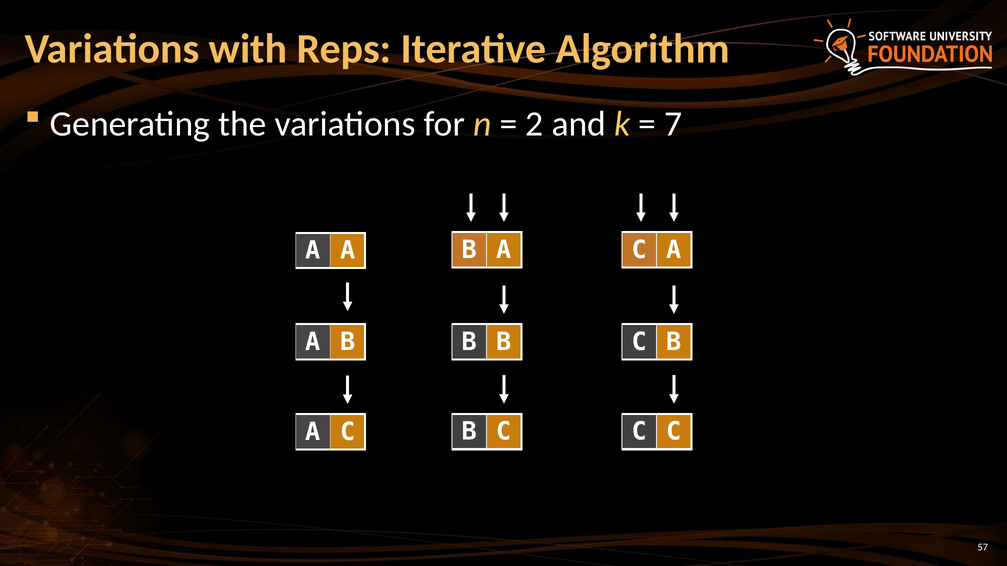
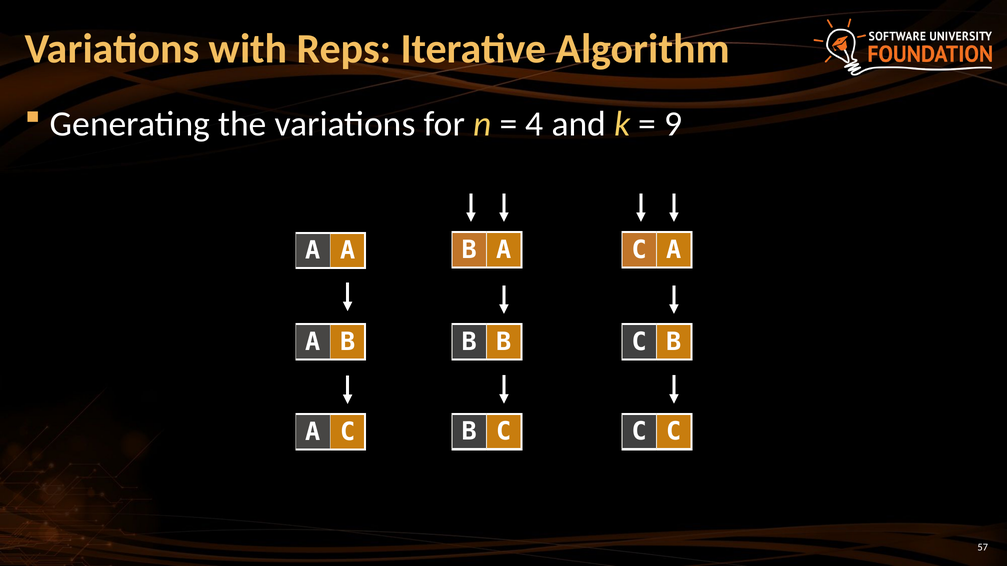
2: 2 -> 4 (534, 124)
7: 7 -> 9 (673, 124)
